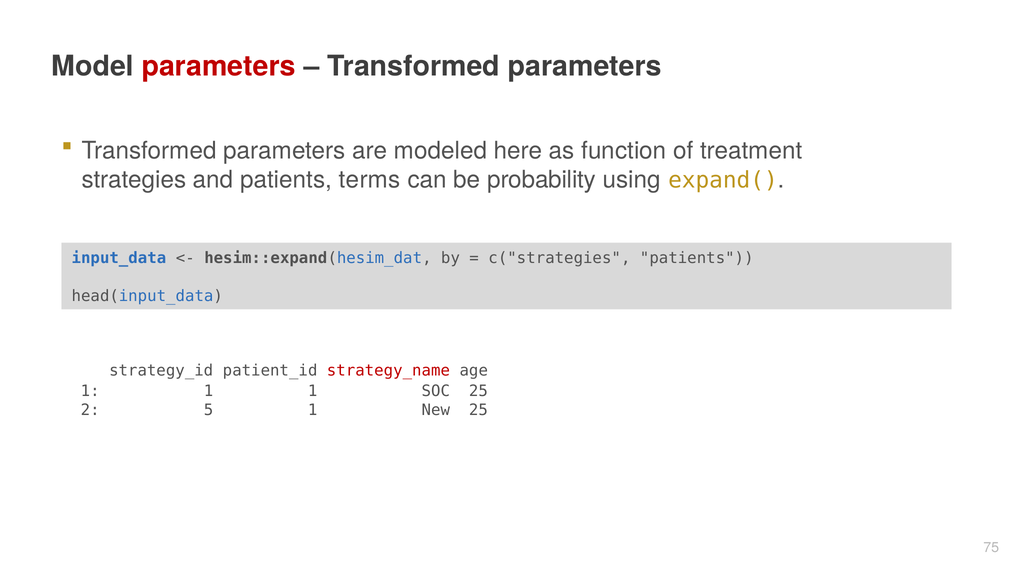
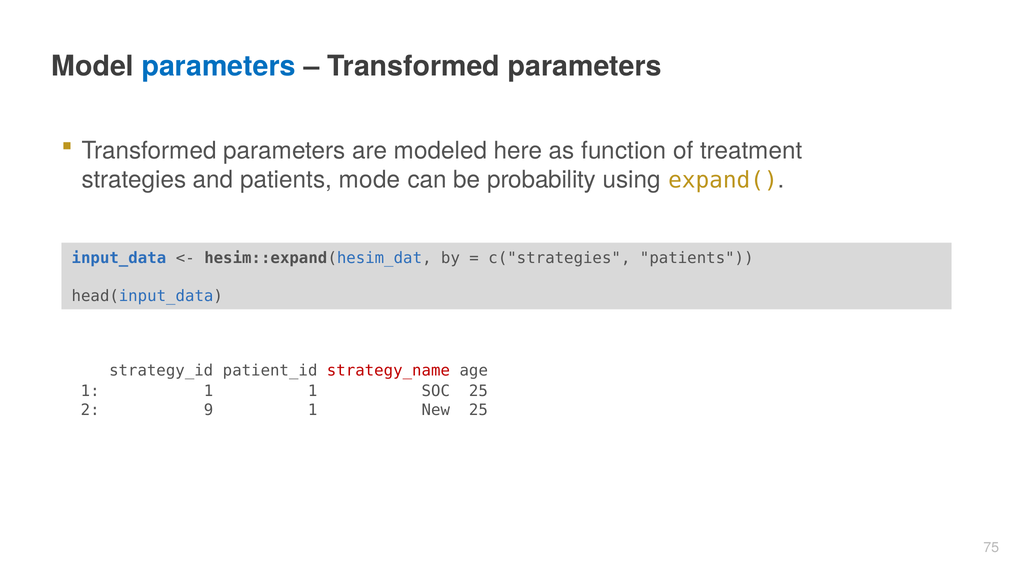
parameters colour: red -> blue (219, 66)
terms: terms -> mode (370, 180)
5: 5 -> 9 (209, 410)
